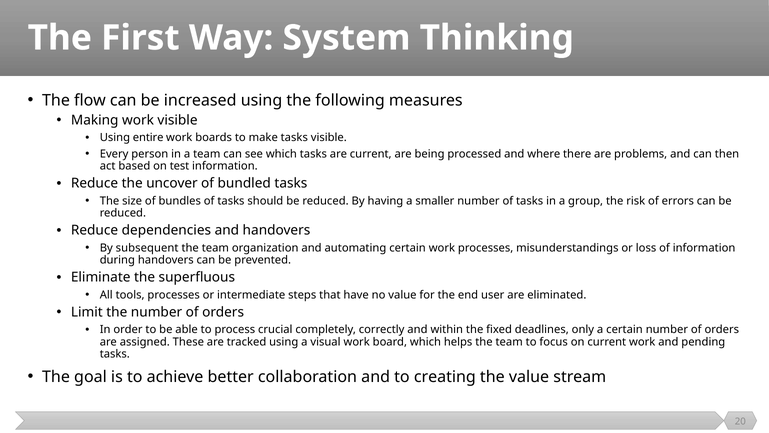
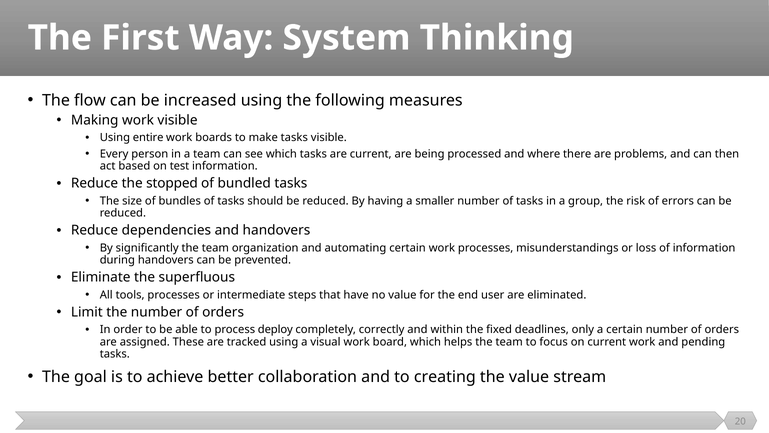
uncover: uncover -> stopped (172, 183)
subsequent: subsequent -> significantly (147, 248)
crucial: crucial -> deploy (275, 329)
